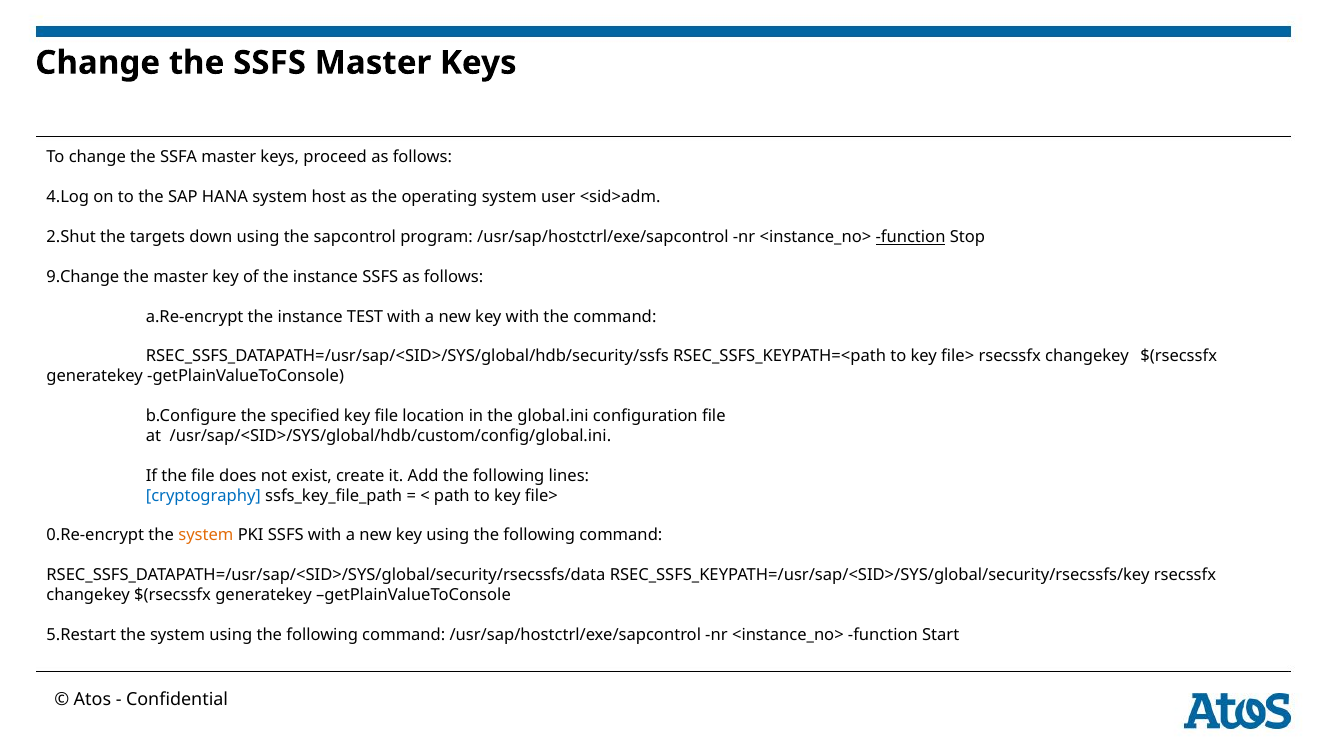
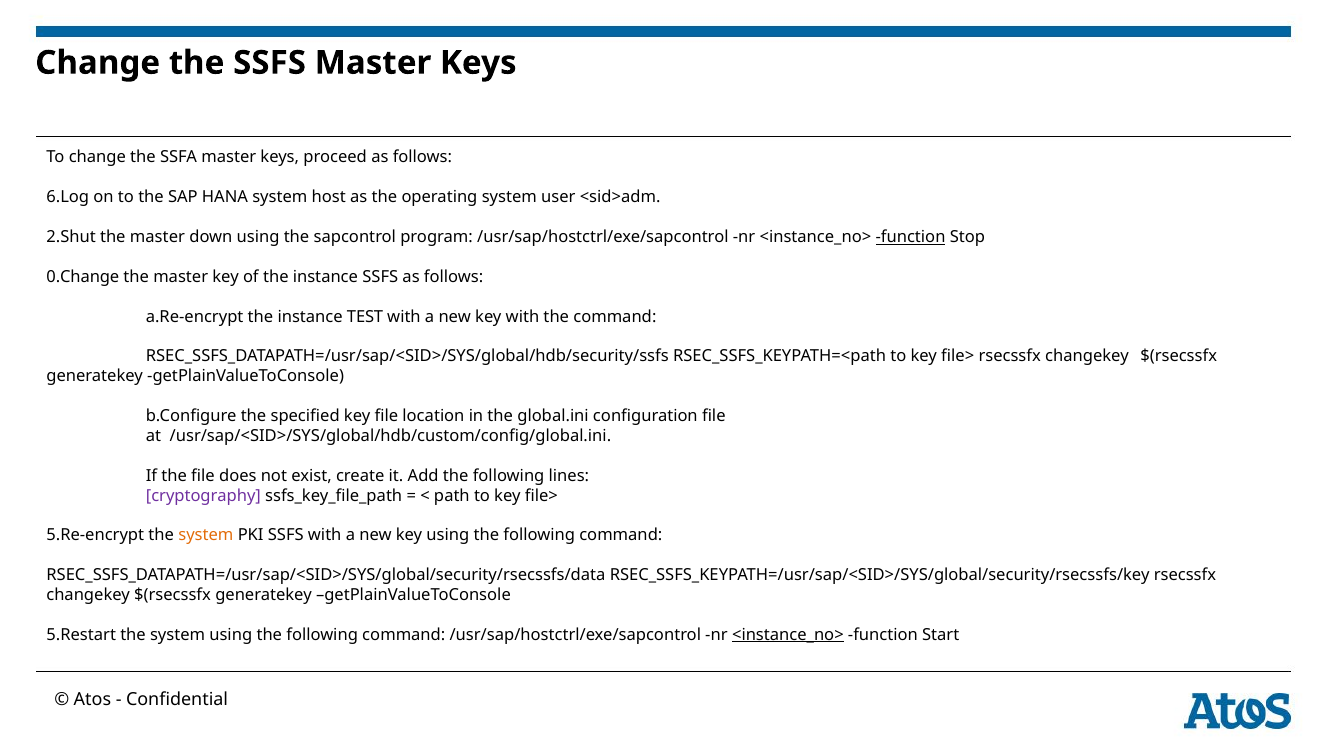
4.Log: 4.Log -> 6.Log (68, 197)
2.Shut the targets: targets -> master (157, 237)
9.Change: 9.Change -> 0.Change (83, 277)
cryptography colour: blue -> purple (203, 495)
0.Re-encrypt: 0.Re-encrypt -> 5.Re-encrypt (95, 535)
<instance_no> underline: none -> present (788, 635)
